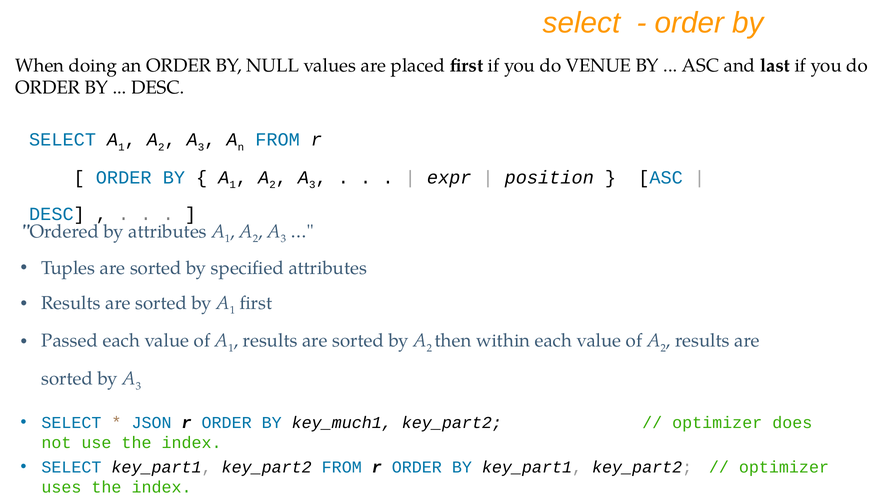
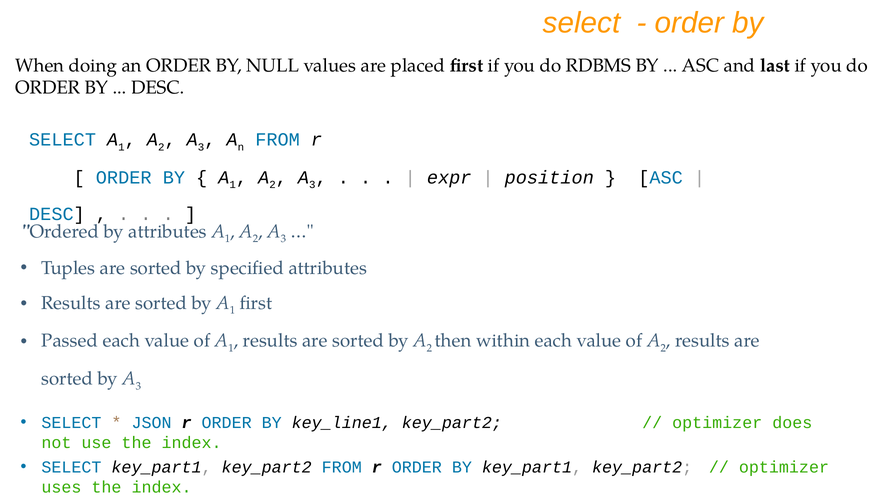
VENUE: VENUE -> RDBMS (598, 65)
key_much1: key_much1 -> key_line1 (342, 422)
